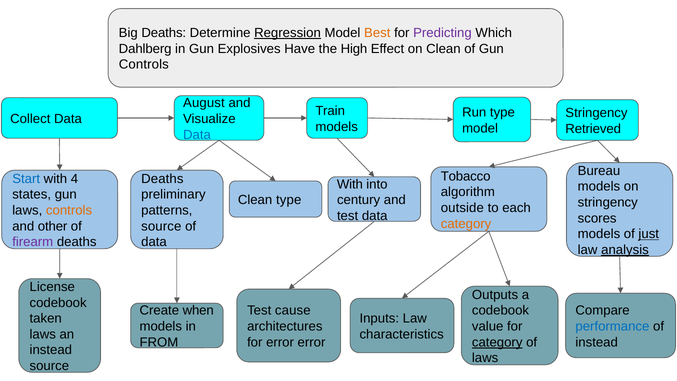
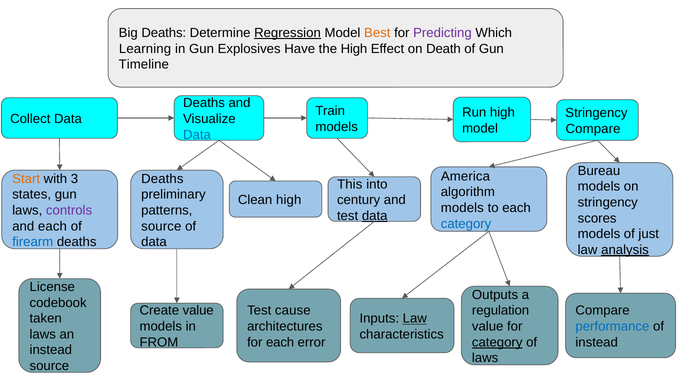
Dahlberg: Dahlberg -> Learning (145, 49)
on Clean: Clean -> Death (443, 49)
Controls: Controls -> Timeline (144, 65)
August: August -> Deaths (204, 103)
Run type: type -> high (502, 112)
Retrieved: Retrieved -> Compare (593, 129)
Tobacco: Tobacco -> America (465, 176)
Start colour: blue -> orange (26, 179)
4: 4 -> 3 (75, 179)
With: With -> This (350, 184)
Clean type: type -> high (289, 200)
outside: outside -> models (462, 208)
controls colour: orange -> purple (69, 210)
data underline: none -> present (375, 216)
category colour: orange -> blue (466, 224)
and other: other -> each (52, 226)
just underline: present -> none (649, 234)
firearm colour: purple -> blue (33, 242)
Create when: when -> value (198, 310)
codebook: codebook -> regulation (501, 310)
Law underline: none -> present (415, 318)
for error: error -> each (280, 342)
